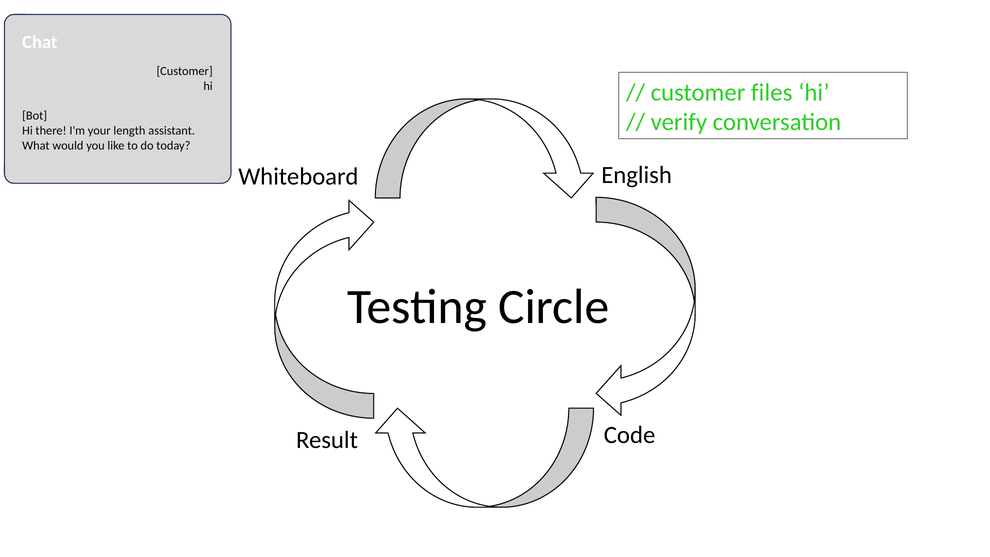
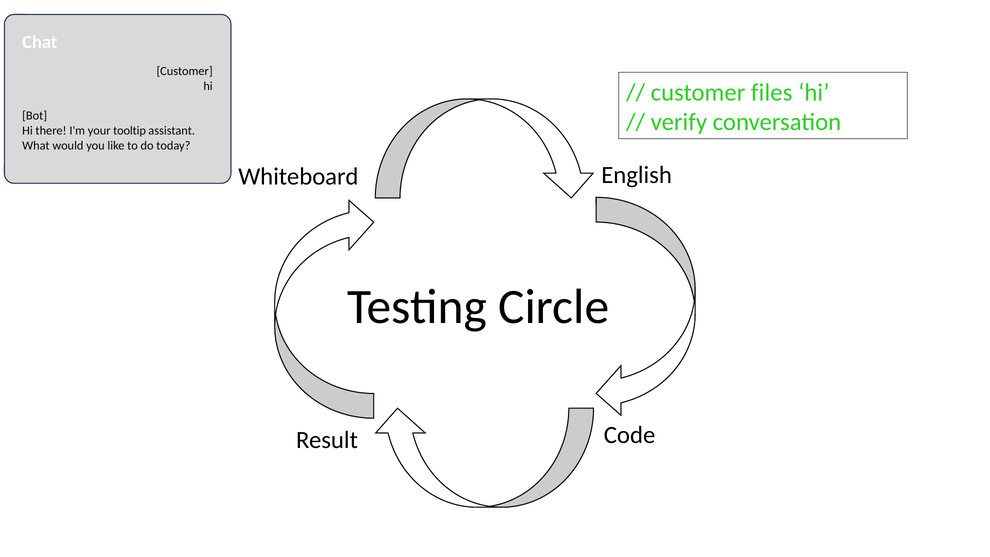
length: length -> tooltip (130, 131)
